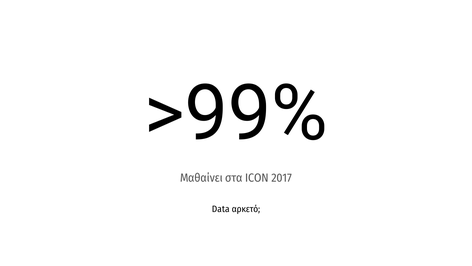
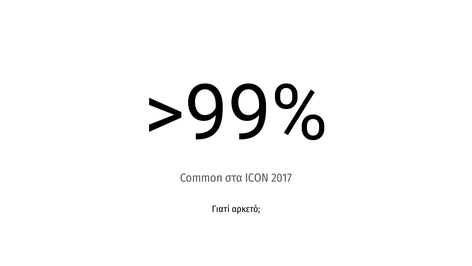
Μαθαίνει: Μαθαίνει -> Common (201, 177)
Data: Data -> Γιατί (221, 209)
